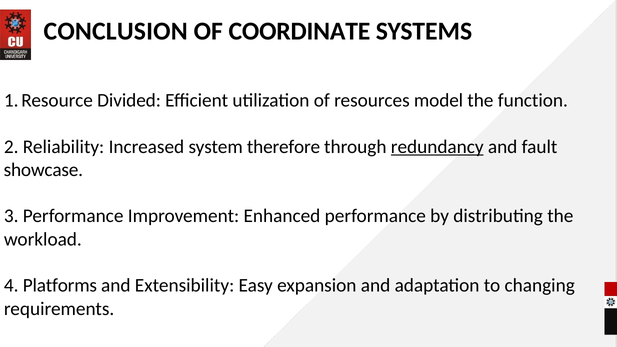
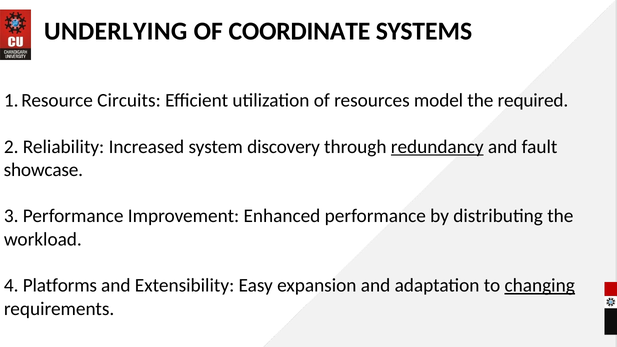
CONCLUSION: CONCLUSION -> UNDERLYING (116, 31)
Divided: Divided -> Circuits (129, 100)
function: function -> required (533, 100)
therefore: therefore -> discovery (284, 147)
changing underline: none -> present (540, 286)
